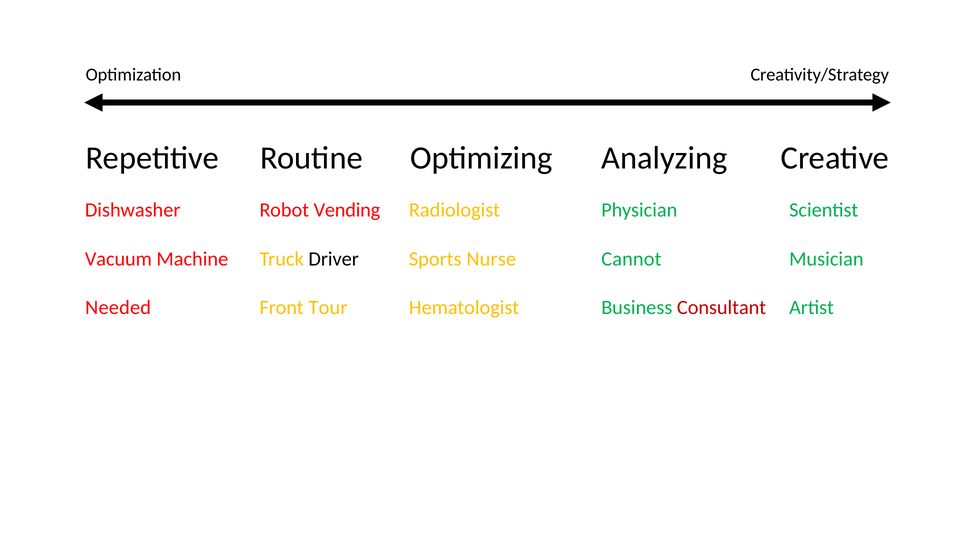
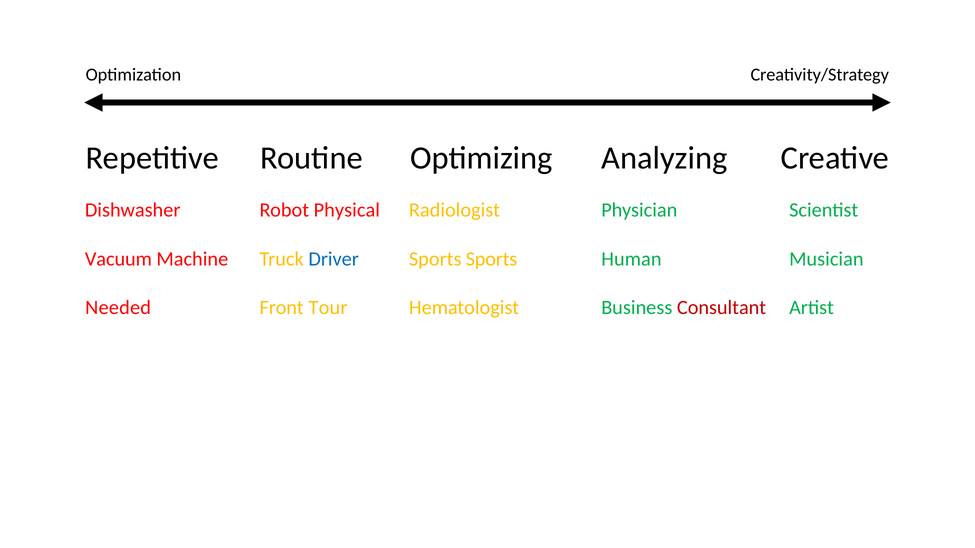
Vending: Vending -> Physical (347, 210)
Driver colour: black -> blue (334, 259)
Sports Nurse: Nurse -> Sports (491, 259)
Cannot: Cannot -> Human (631, 259)
